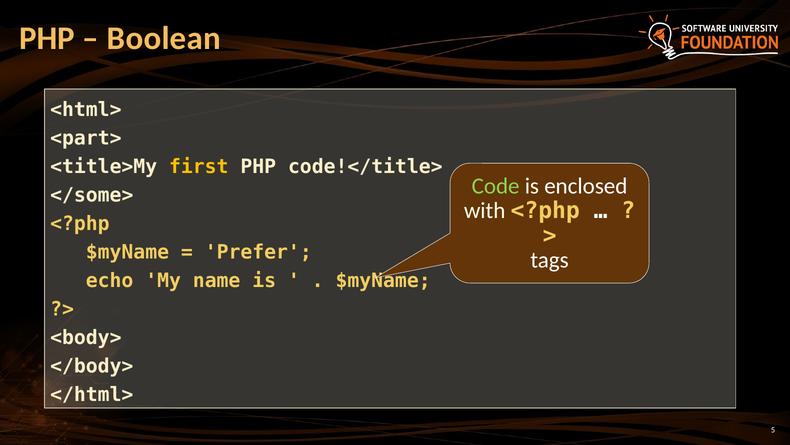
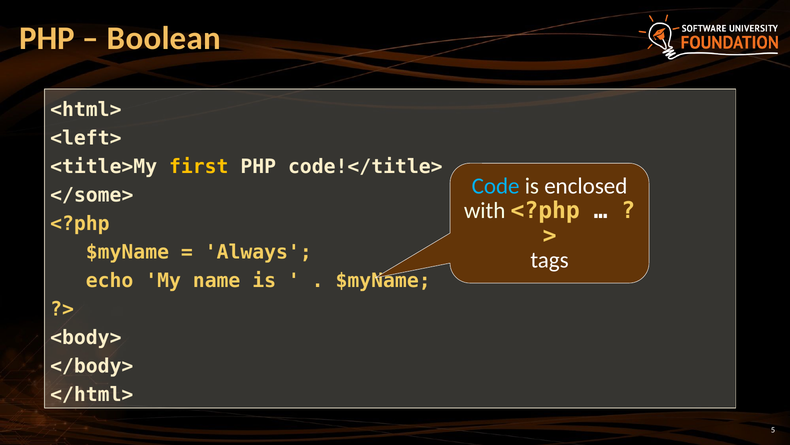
<part>: <part> -> <left> (86, 138)
Code colour: light green -> light blue (496, 186)
Prefer: Prefer -> Always (258, 252)
